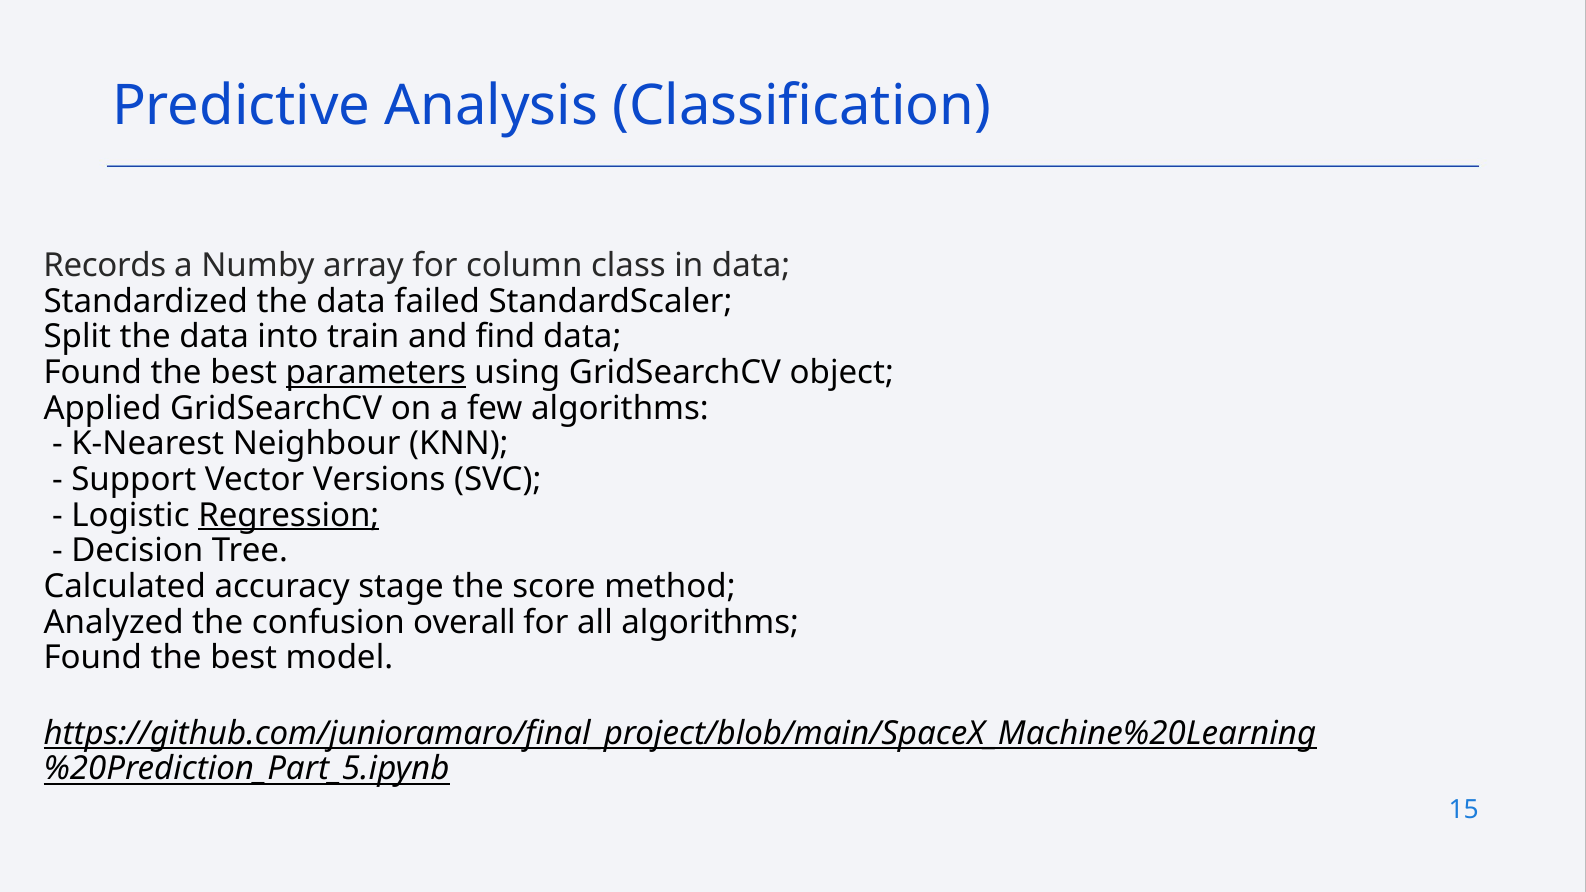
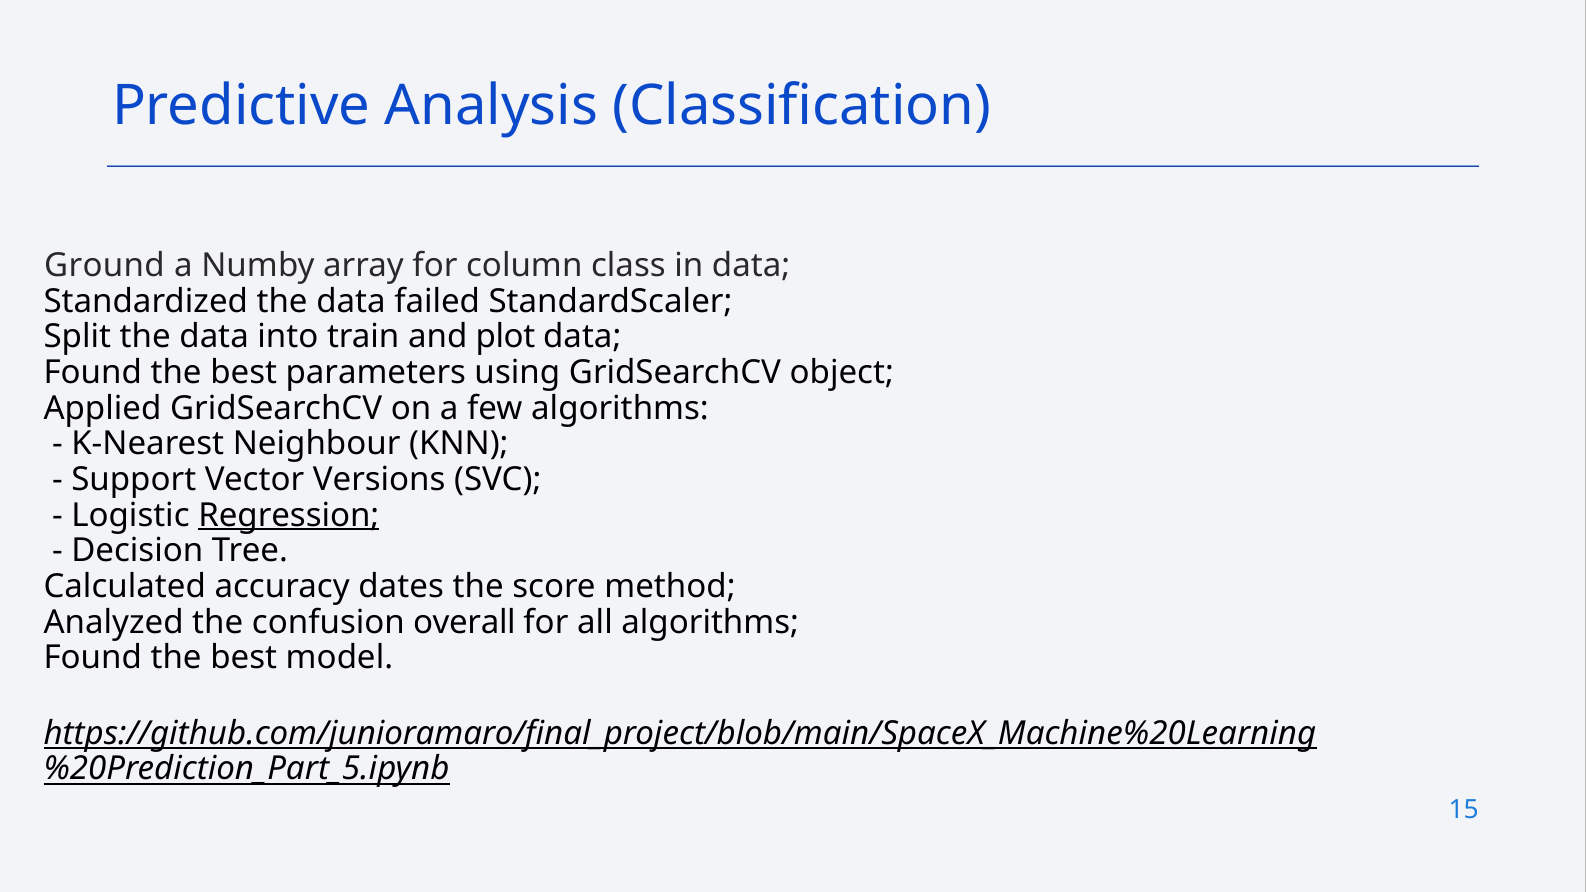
Records: Records -> Ground (104, 265)
find: find -> plot (505, 337)
parameters underline: present -> none (376, 373)
stage: stage -> dates (401, 587)
